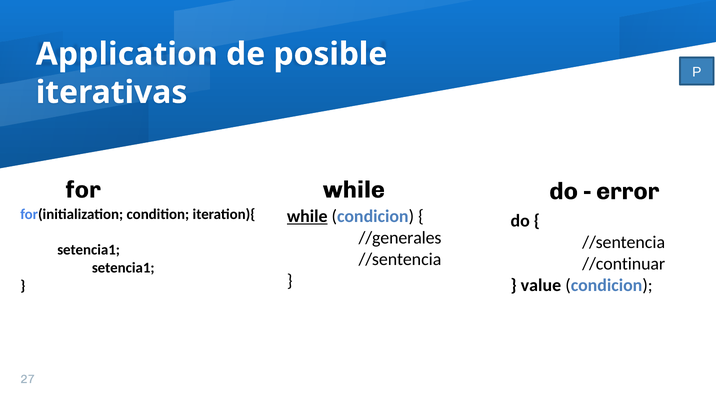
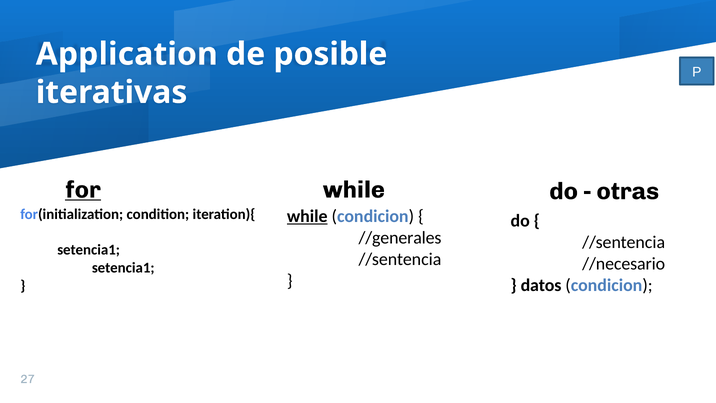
for underline: none -> present (83, 190)
error: error -> otras (628, 191)
//continuar: //continuar -> //necesario (624, 264)
value: value -> datos (541, 285)
